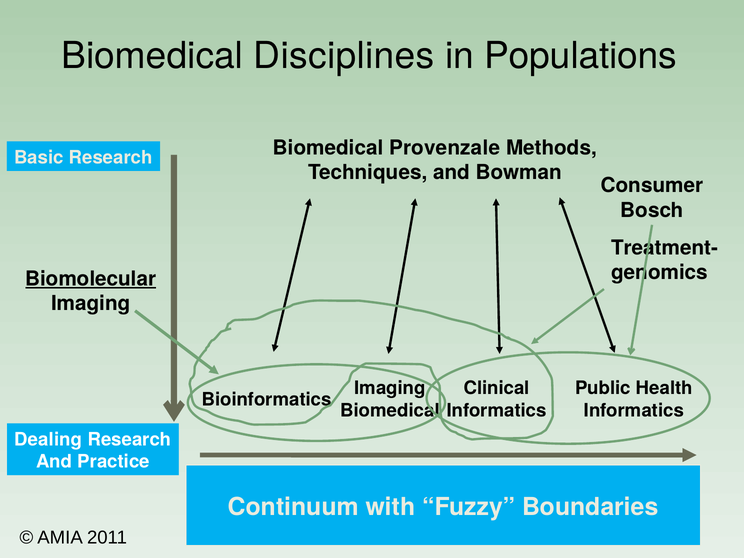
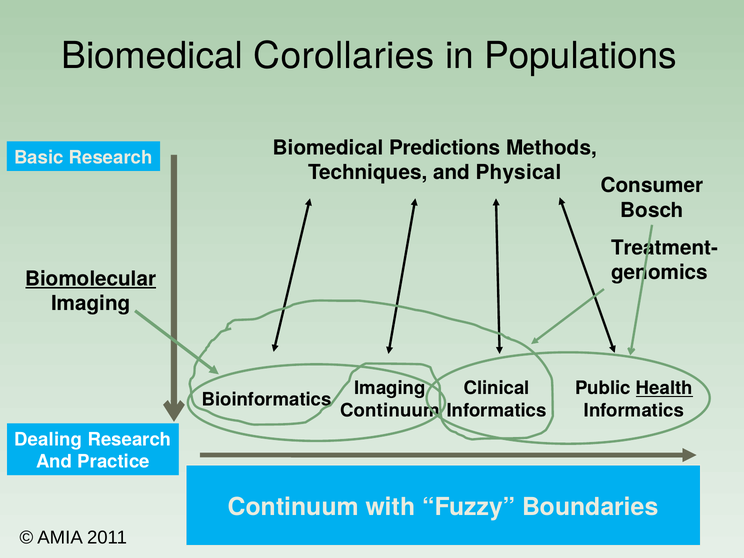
Disciplines: Disciplines -> Corollaries (344, 56)
Provenzale: Provenzale -> Predictions (445, 148)
Bowman: Bowman -> Physical (519, 172)
Health underline: none -> present (664, 388)
Biomedical: Biomedical -> Continuum (390, 411)
